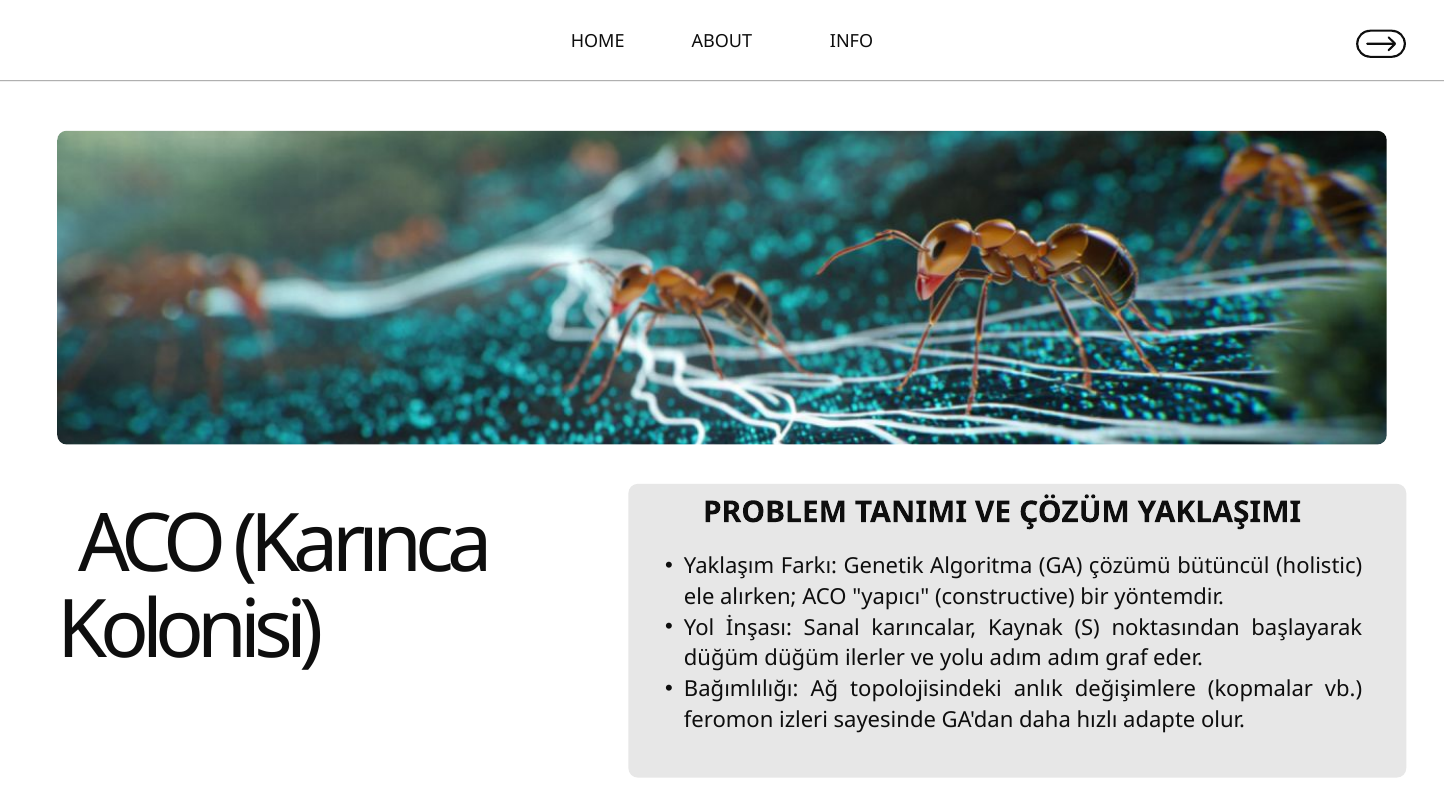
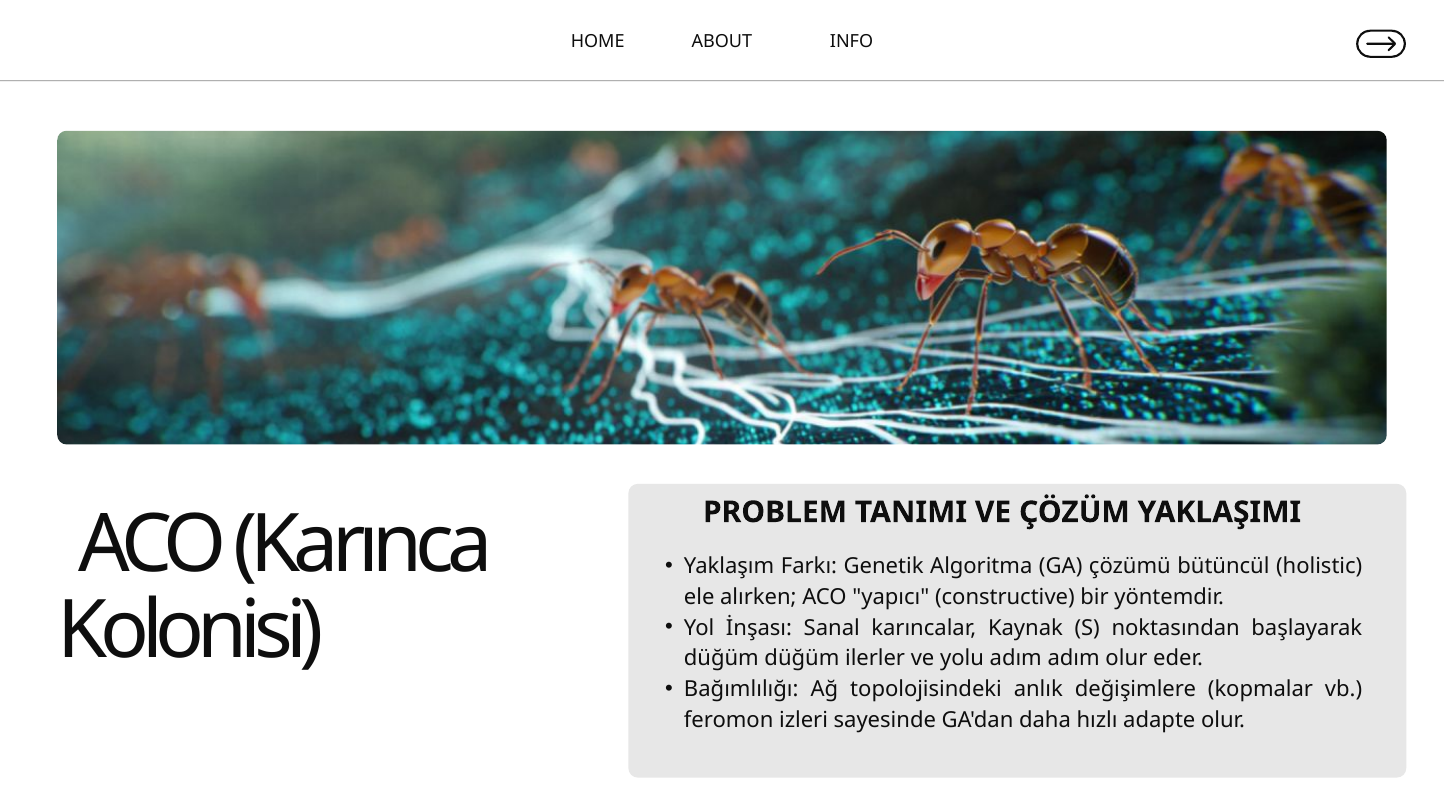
adım graf: graf -> olur (1126, 659)
